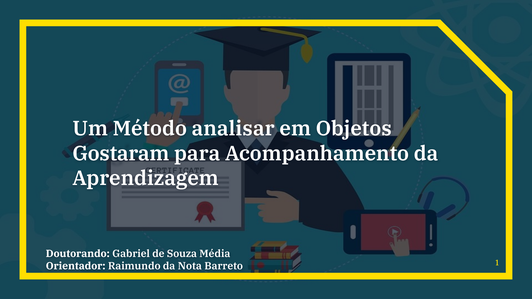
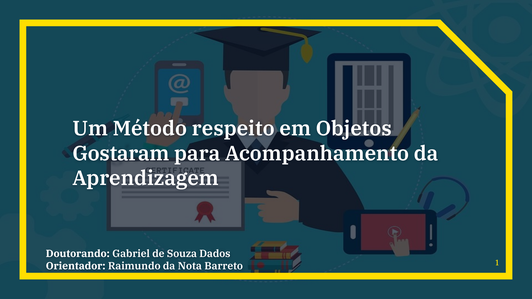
analisar: analisar -> respeito (233, 129)
Média: Média -> Dados (215, 254)
